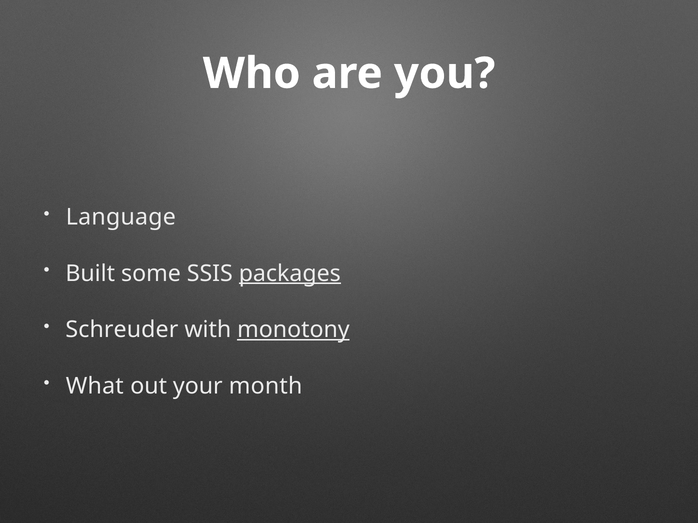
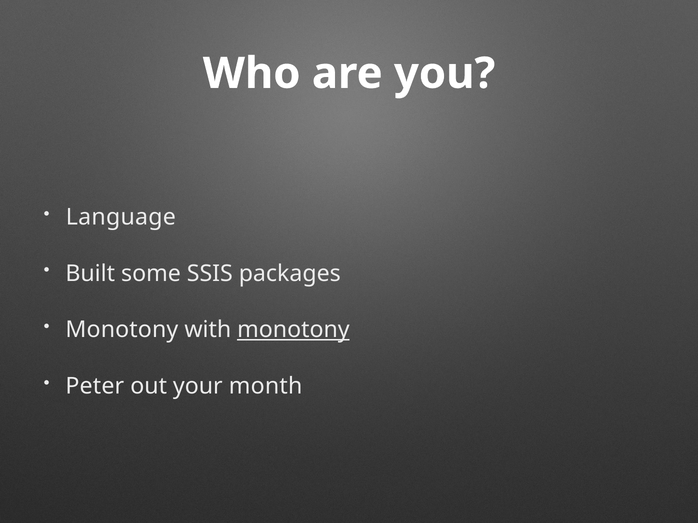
packages underline: present -> none (290, 274)
Schreuder: Schreuder -> Monotony (122, 330)
What: What -> Peter (95, 387)
